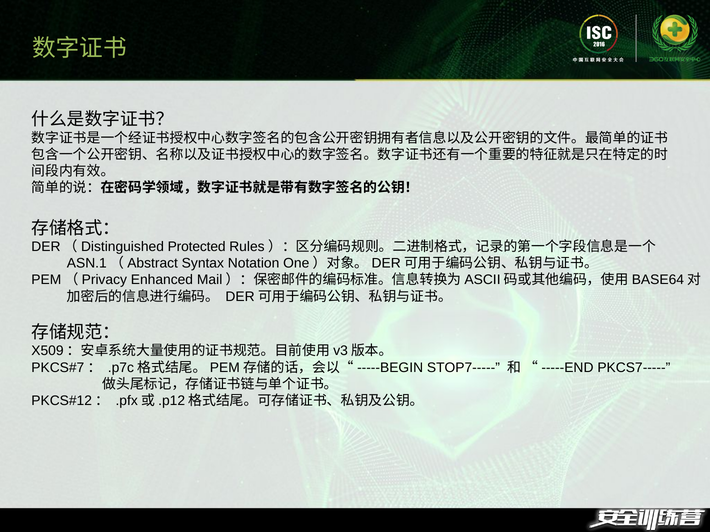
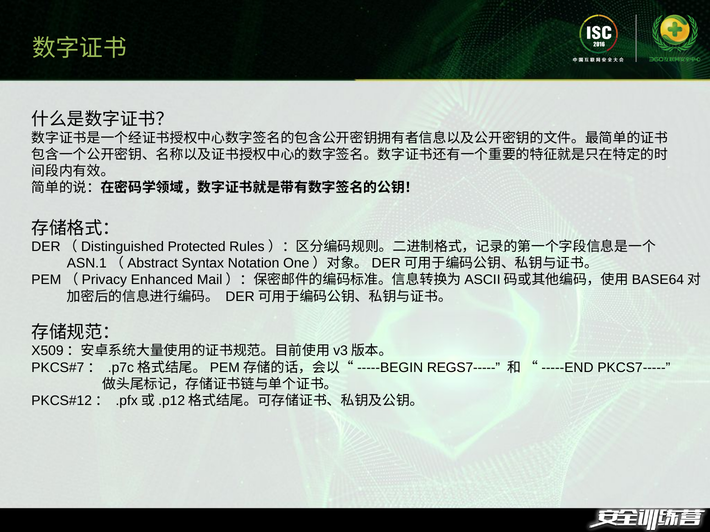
STOP7-----: STOP7----- -> REGS7----- (463, 368)
